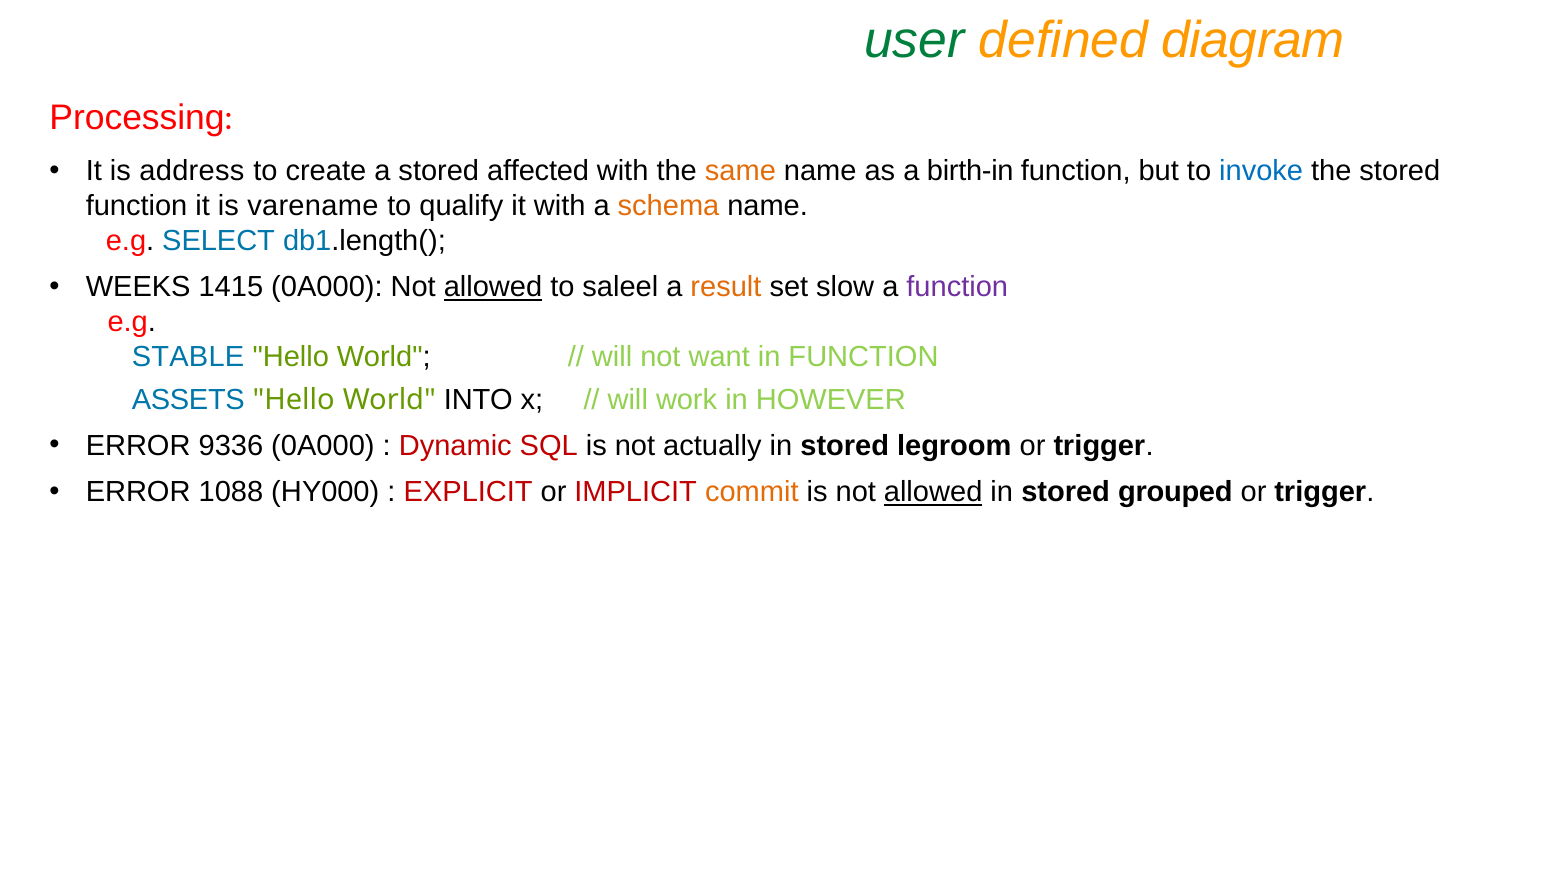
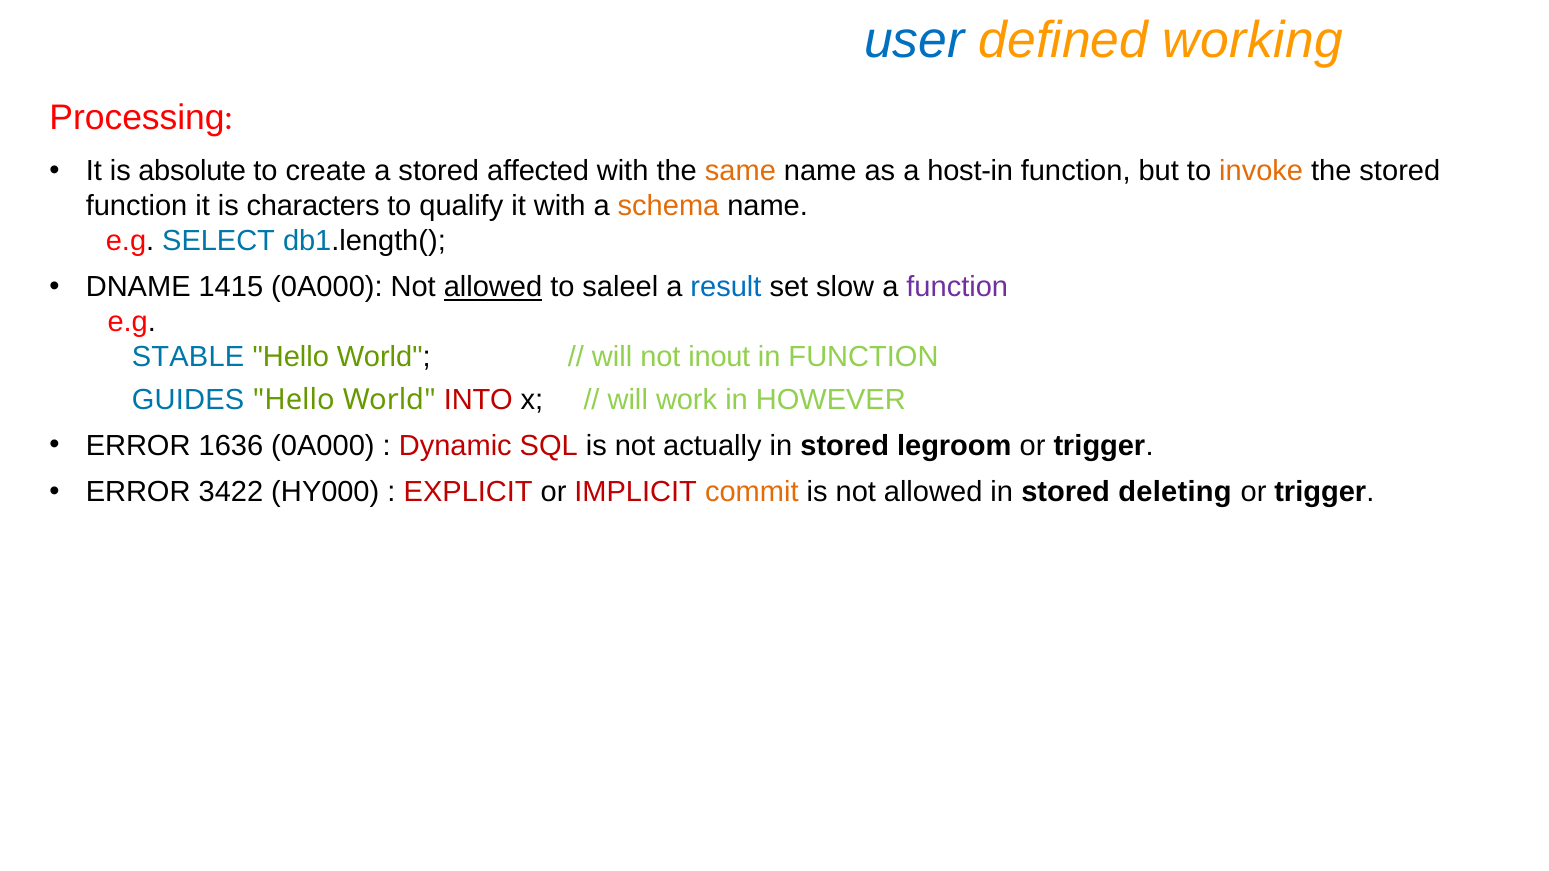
user colour: green -> blue (914, 40)
diagram: diagram -> working (1253, 40)
address: address -> absolute (192, 171)
birth-in: birth-in -> host-in (970, 171)
invoke colour: blue -> orange (1261, 171)
varename: varename -> characters (313, 206)
WEEKS: WEEKS -> DNAME (138, 287)
result colour: orange -> blue (726, 287)
want: want -> inout (719, 357)
ASSETS: ASSETS -> GUIDES (188, 400)
INTO colour: black -> red (478, 400)
9336: 9336 -> 1636 (231, 446)
1088: 1088 -> 3422 (231, 493)
allowed underline: present -> none (933, 493)
grouped: grouped -> deleting (1175, 493)
